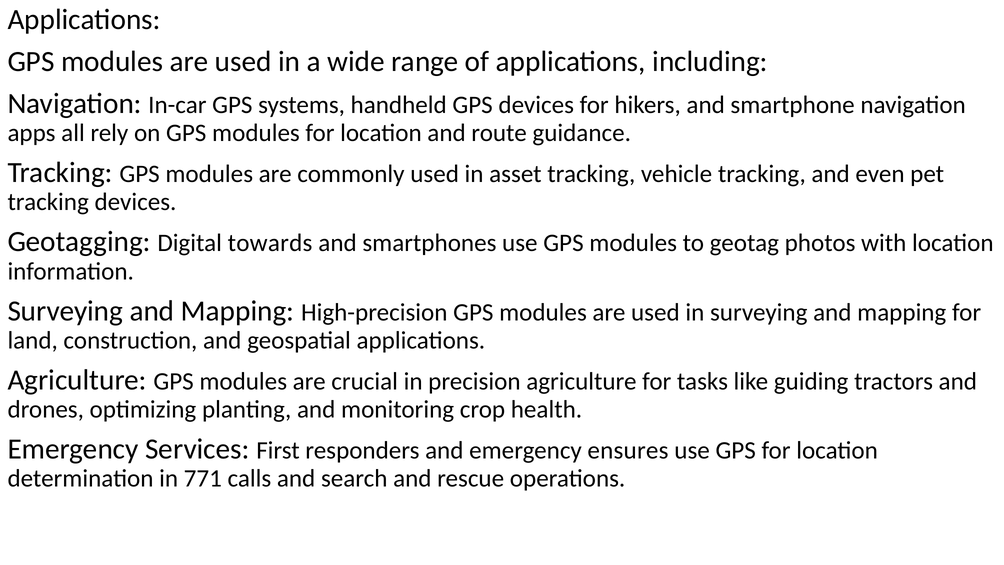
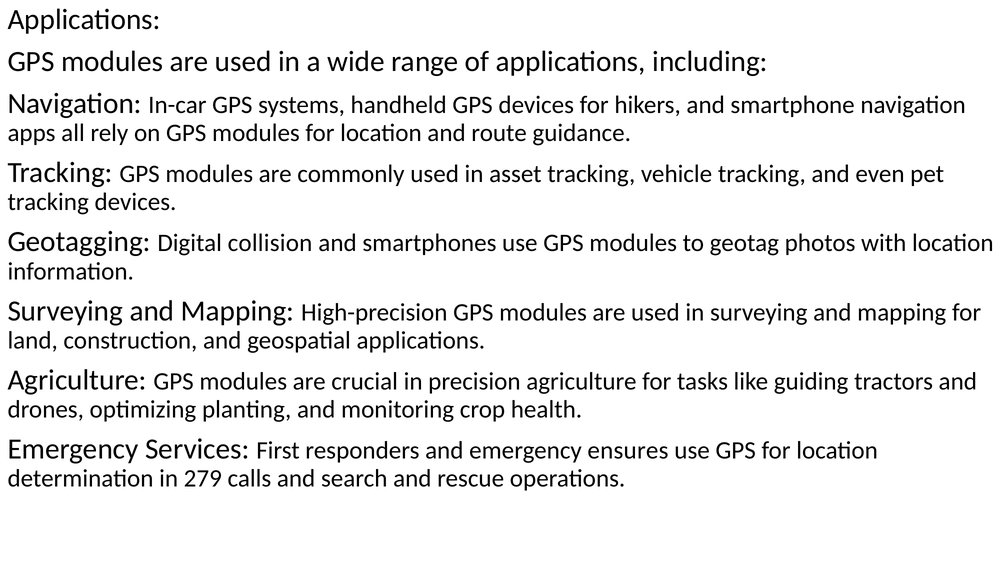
towards: towards -> collision (270, 243)
771: 771 -> 279 (203, 478)
